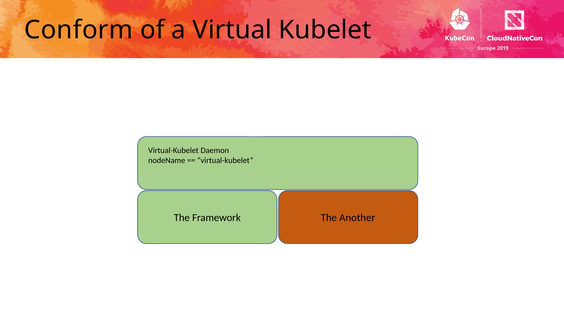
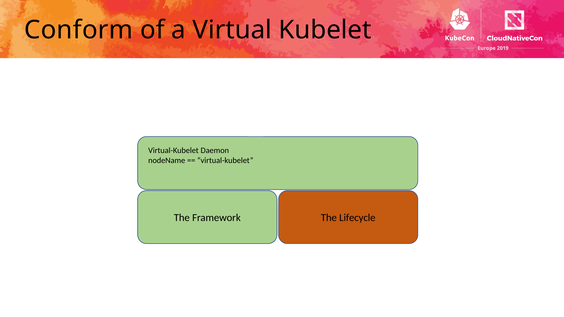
Another: Another -> Lifecycle (357, 218)
